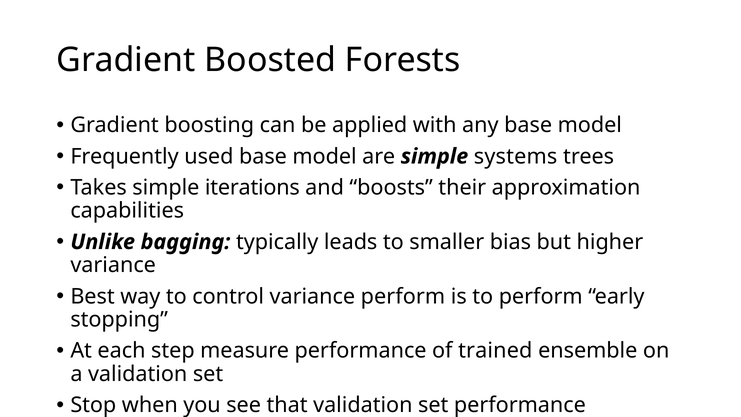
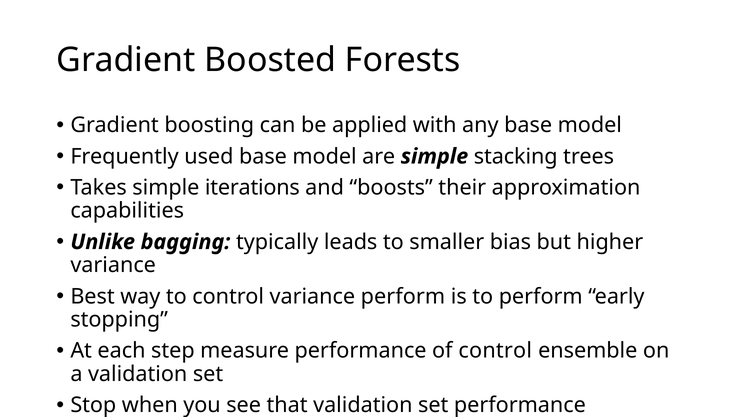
systems: systems -> stacking (516, 156)
of trained: trained -> control (495, 351)
